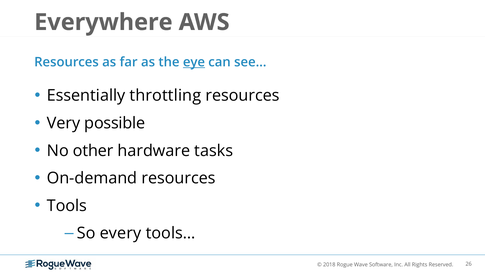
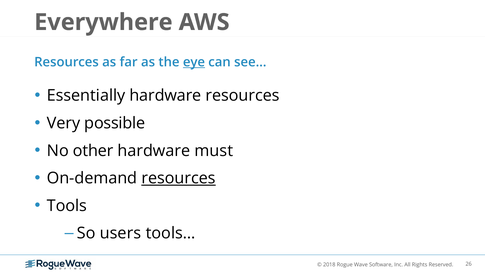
Essentially throttling: throttling -> hardware (165, 96)
tasks: tasks -> must (214, 151)
resources underline: none -> present (179, 178)
every: every -> users (121, 233)
